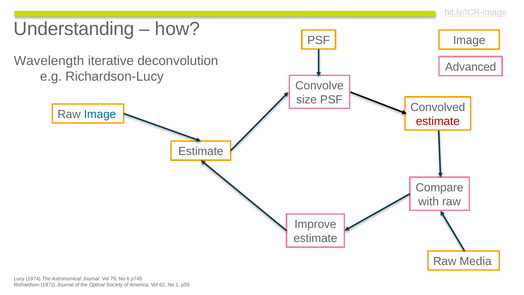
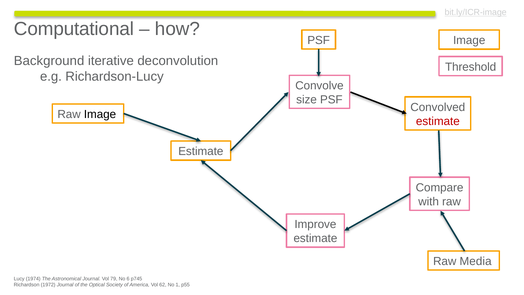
Understanding: Understanding -> Computational (74, 29)
Wavelength: Wavelength -> Background (49, 61)
Advanced: Advanced -> Threshold (471, 67)
Image colour: blue -> black (100, 114)
